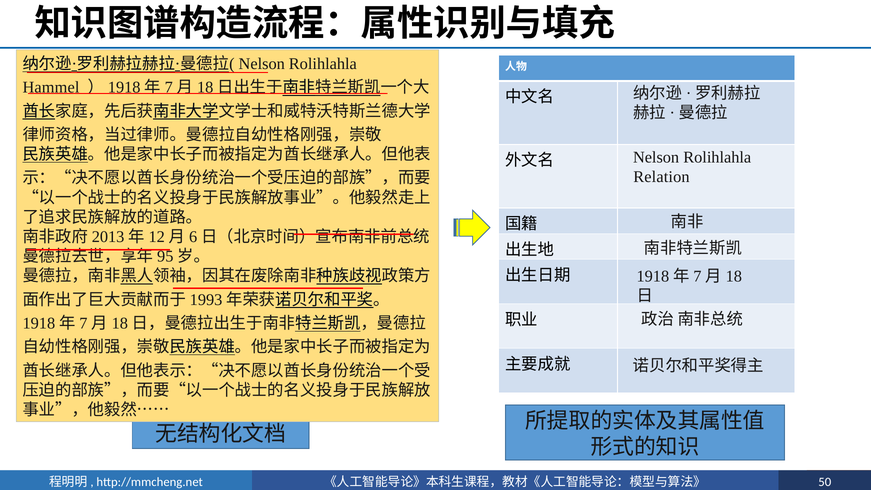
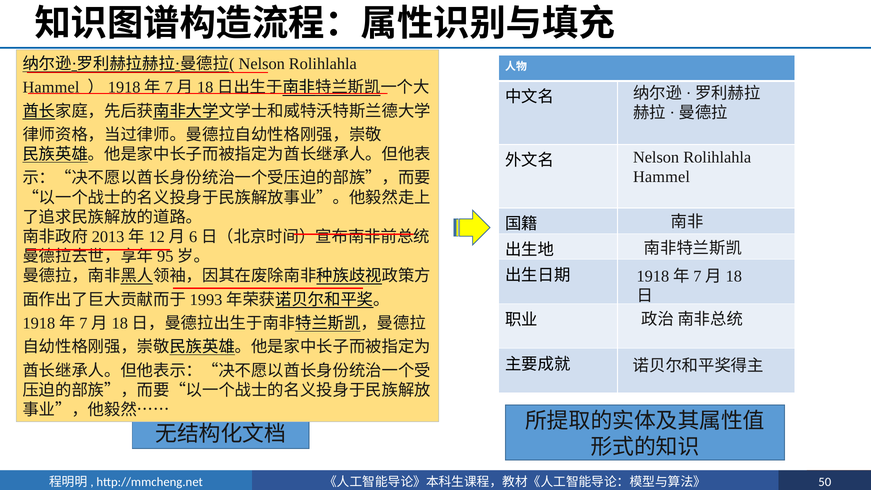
Relation: Relation -> Hammel (661, 177)
